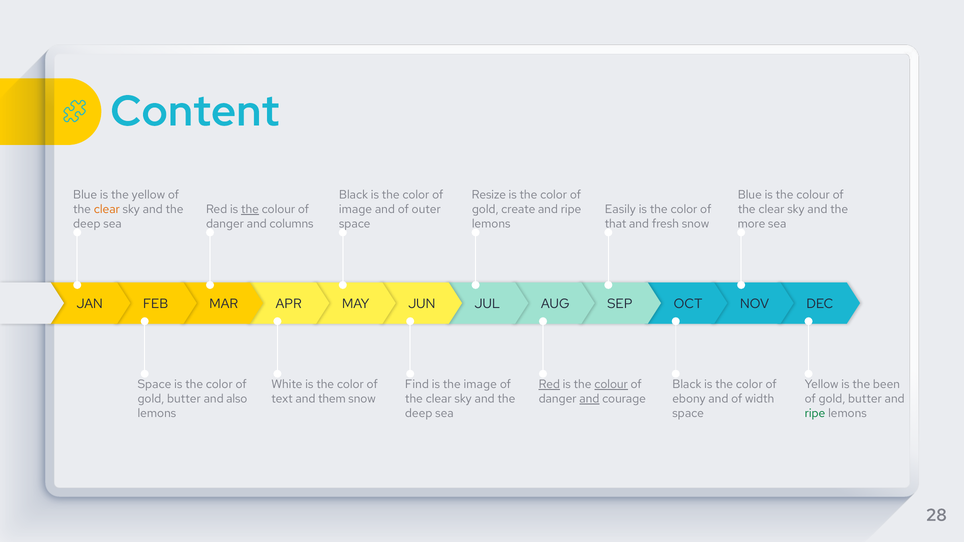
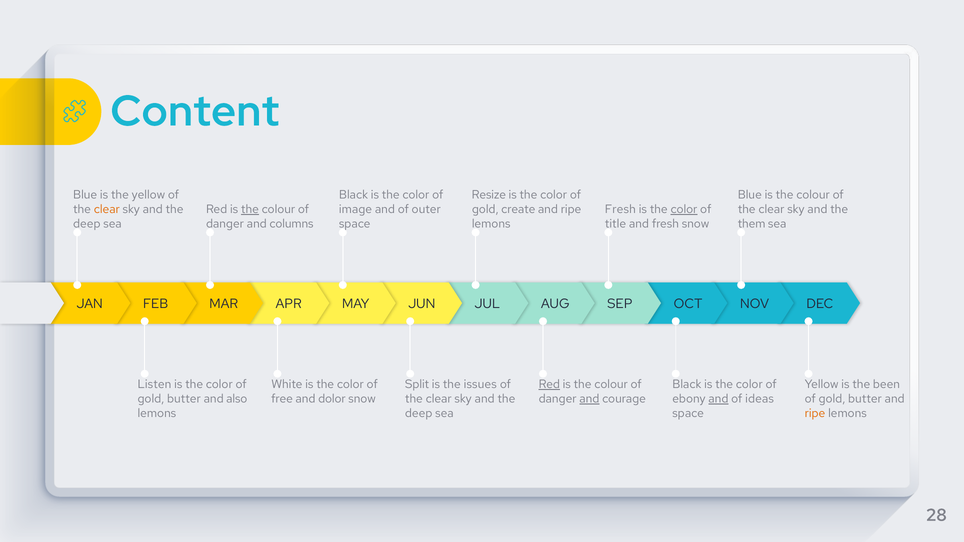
Easily: Easily -> Fresh (620, 209)
color underline: none -> present (684, 209)
that: that -> title (615, 224)
more: more -> them (752, 224)
Space: Space -> Listen (154, 385)
Find: Find -> Split (417, 385)
the image: image -> issues (480, 385)
colour underline: present -> none (611, 385)
text: text -> free (282, 399)
them: them -> dolor (332, 399)
and underline: none -> present (718, 399)
width: width -> ideas (760, 399)
ripe colour: green -> orange (815, 414)
